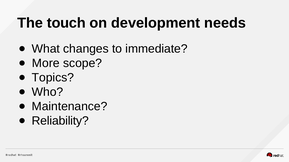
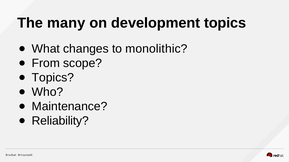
touch: touch -> many (66, 23)
development needs: needs -> topics (225, 23)
immediate: immediate -> monolithic (156, 49)
More: More -> From (46, 63)
